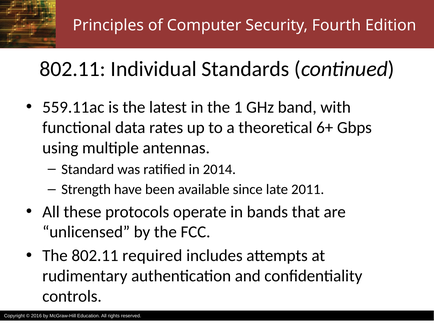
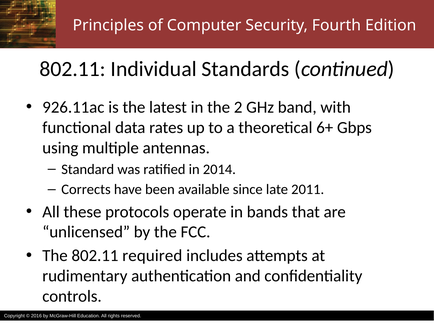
559.11ac: 559.11ac -> 926.11ac (73, 108)
1: 1 -> 2 (238, 108)
Strength: Strength -> Corrects (86, 190)
